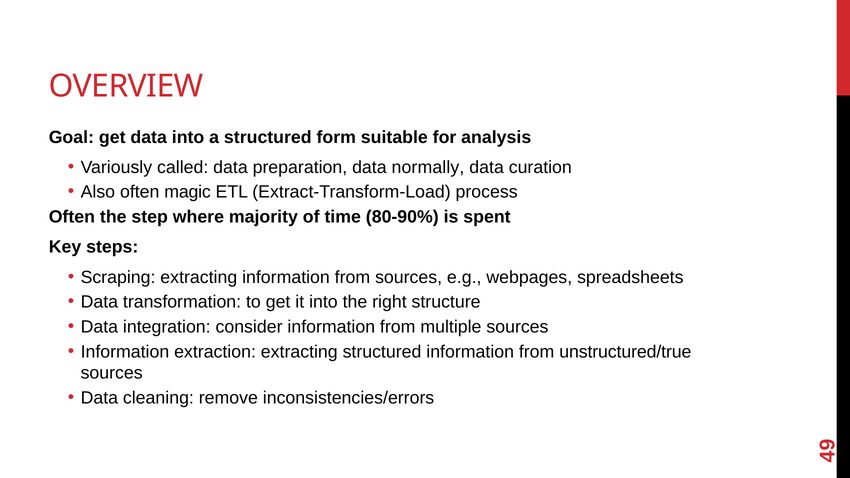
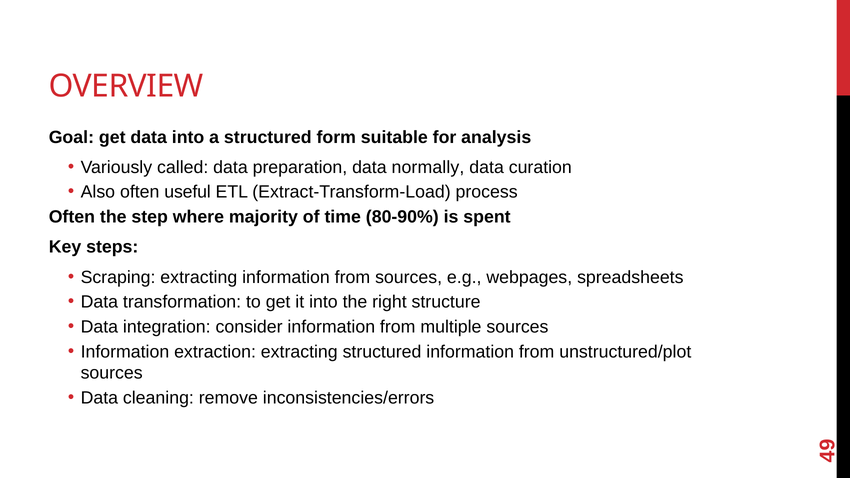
magic: magic -> useful (188, 192)
unstructured/true: unstructured/true -> unstructured/plot (625, 352)
